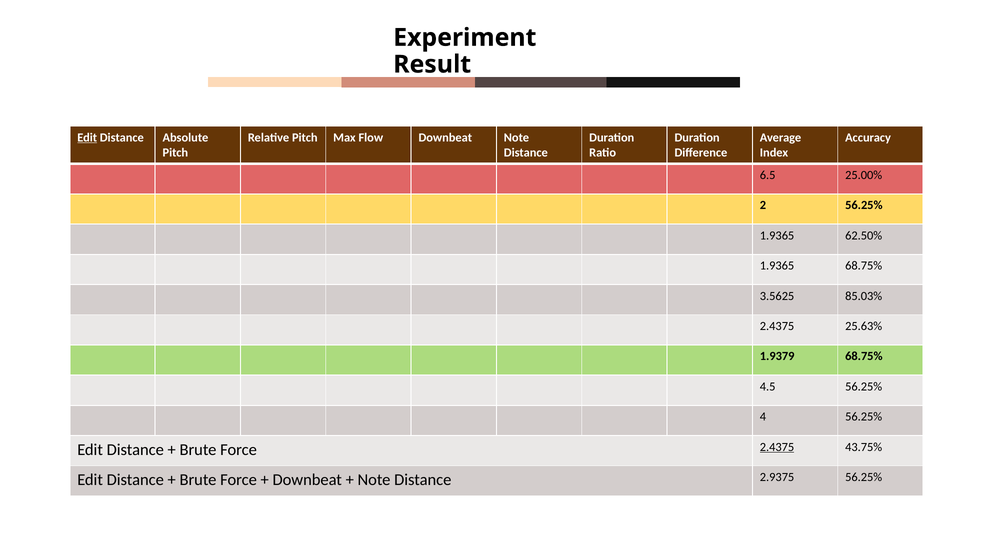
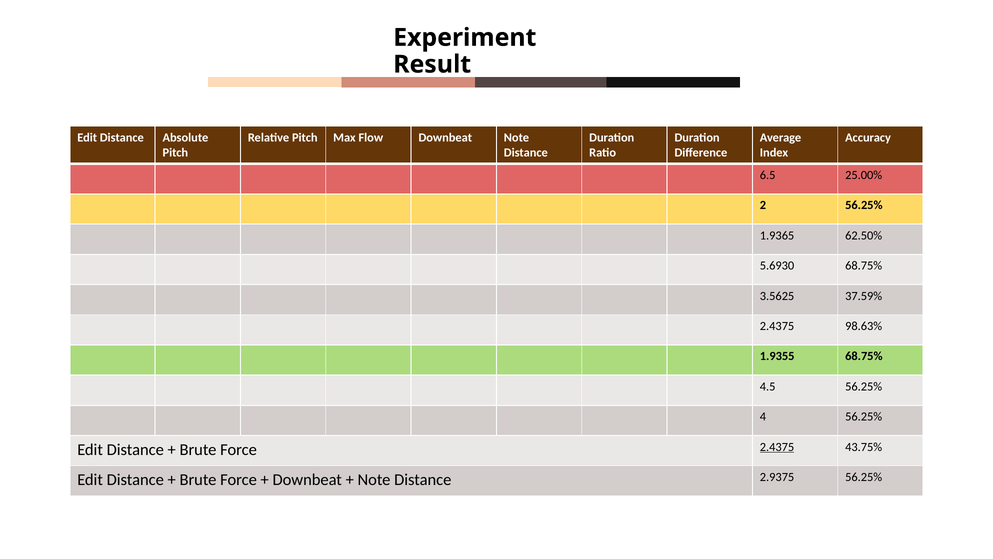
Edit underline: present -> none (87, 137)
1.9365: 1.9365 -> 5.6930 (777, 266)
85.03%: 85.03% -> 37.59% (864, 296)
25.63%: 25.63% -> 98.63% (864, 326)
1.9379: 1.9379 -> 1.9355 (777, 356)
